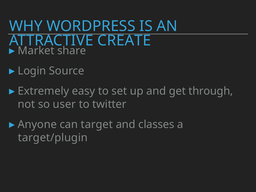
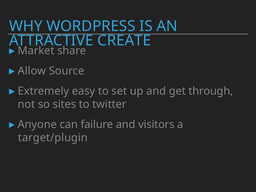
Login: Login -> Allow (32, 71)
user: user -> sites (64, 104)
target: target -> failure (97, 124)
classes: classes -> visitors (156, 124)
